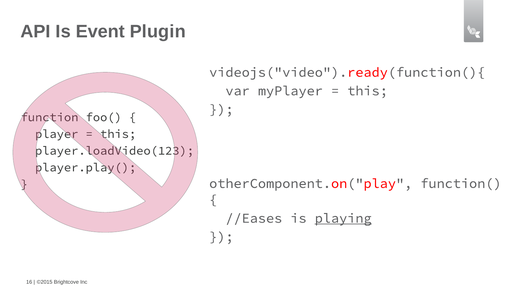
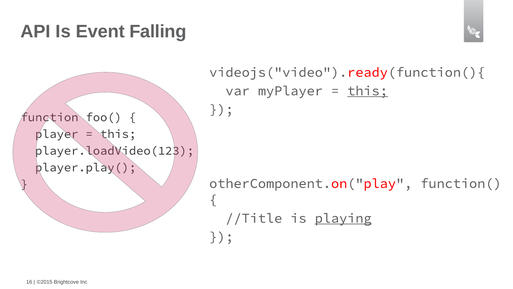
Plugin: Plugin -> Falling (158, 32)
this underline: none -> present (368, 91)
//Eases: //Eases -> //Title (254, 218)
